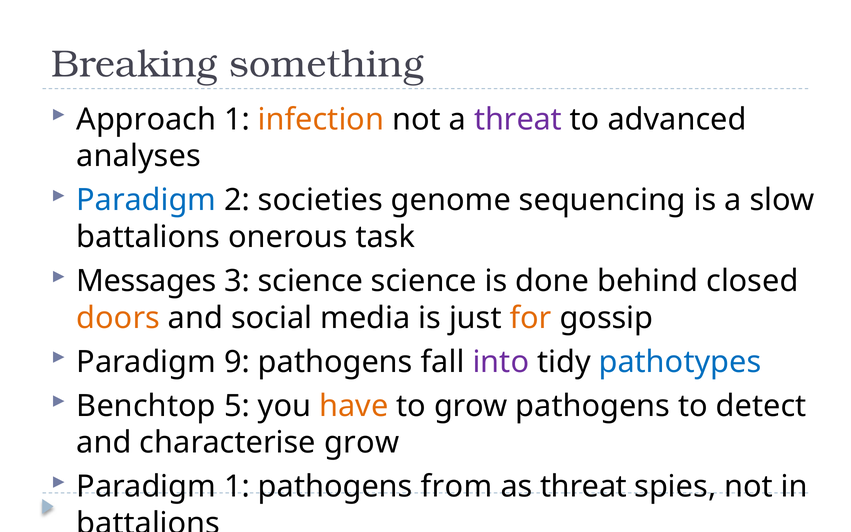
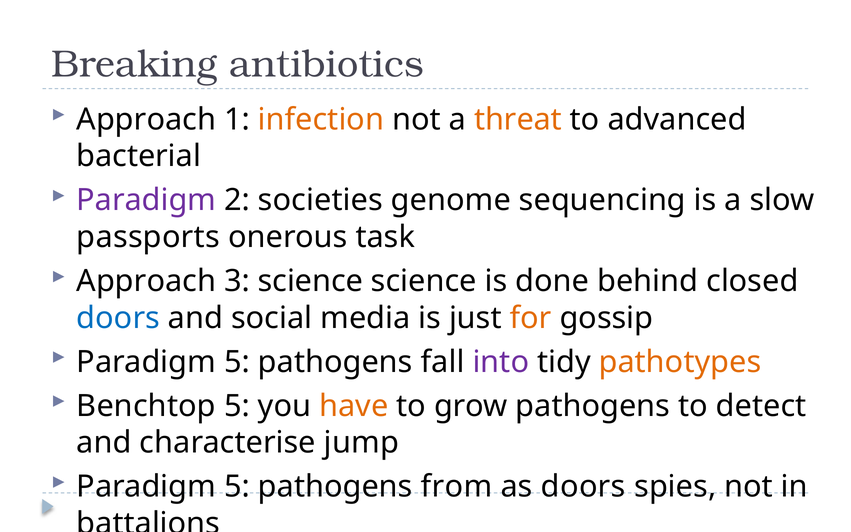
something: something -> antibiotics (327, 64)
threat colour: purple -> orange (518, 119)
analyses: analyses -> bacterial (139, 156)
Paradigm colour: blue -> purple (146, 200)
battalions: battalions -> passports (148, 237)
Messages: Messages -> Approach (146, 281)
doors colour: orange -> blue (118, 318)
9: 9 -> 5 (237, 362)
pathotypes colour: blue -> orange (680, 362)
characterise grow: grow -> jump (362, 443)
1: 1 -> 5 (237, 487)
as threat: threat -> doors (583, 487)
